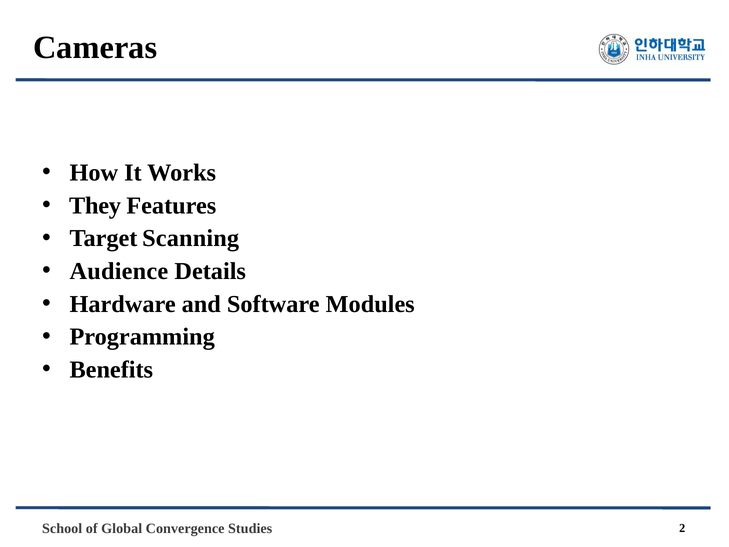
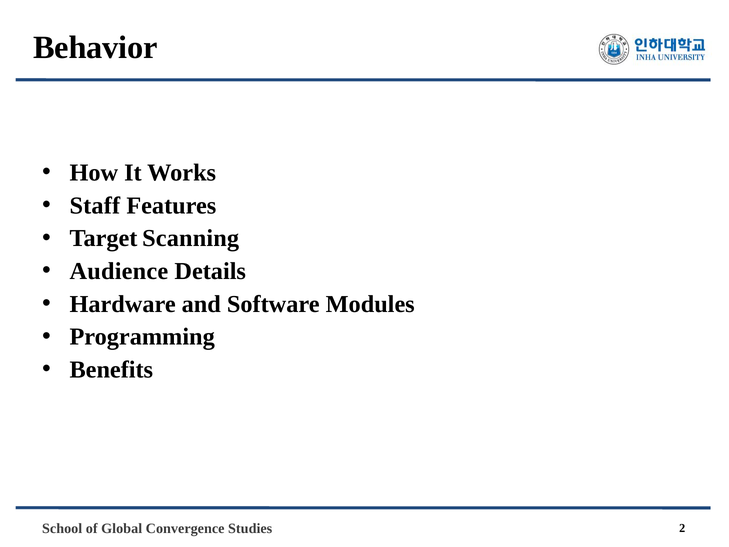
Cameras: Cameras -> Behavior (95, 47)
They: They -> Staff (95, 206)
